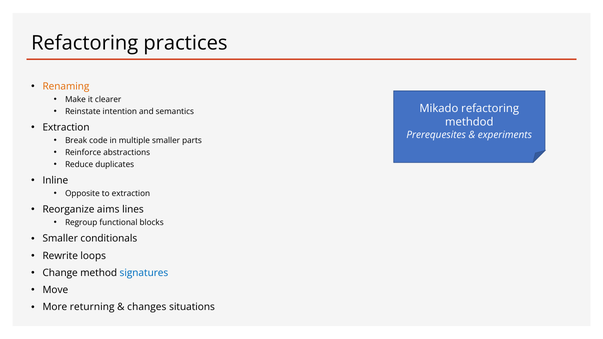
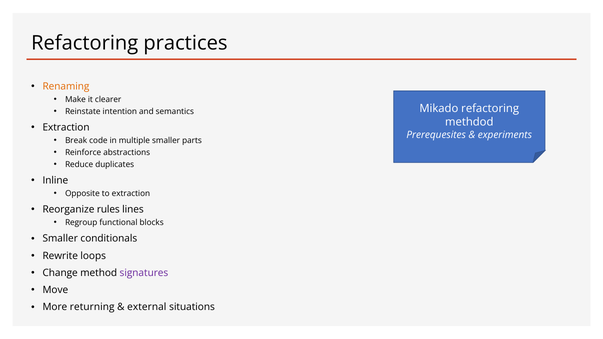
aims: aims -> rules (108, 210)
signatures colour: blue -> purple (144, 273)
changes: changes -> external (147, 307)
